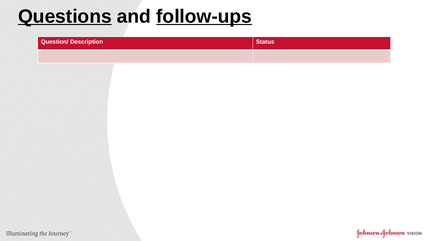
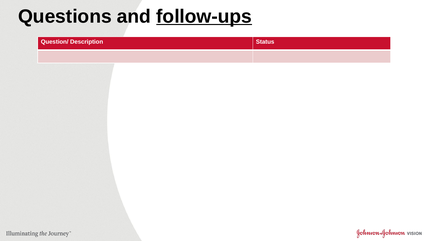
Questions underline: present -> none (65, 16)
